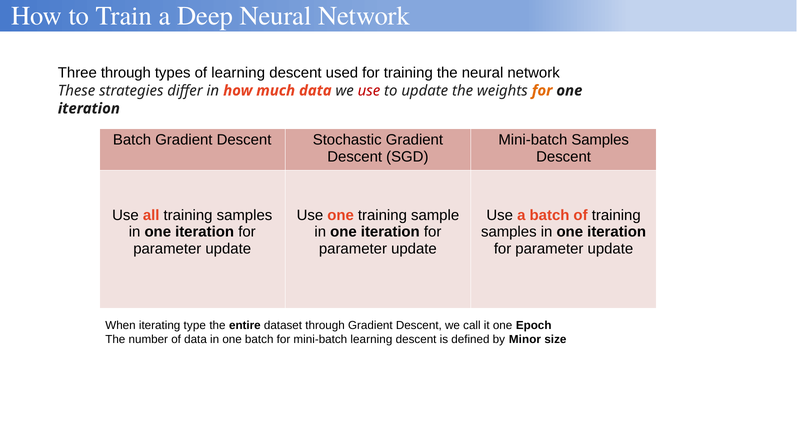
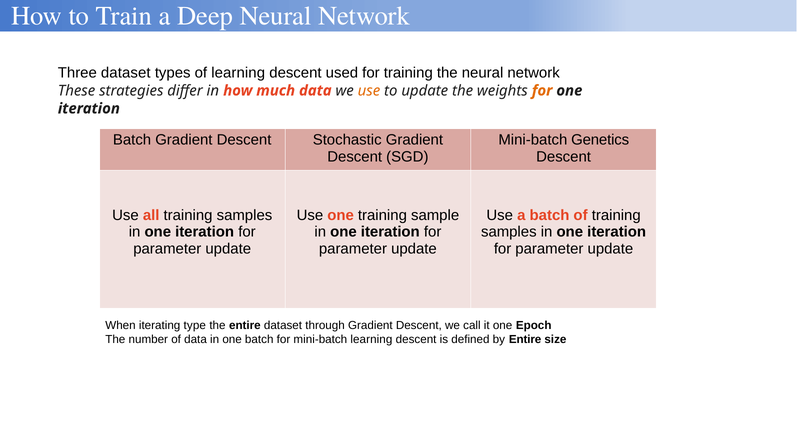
Three through: through -> dataset (126, 73)
use colour: red -> orange (369, 91)
Mini-batch Samples: Samples -> Genetics (600, 140)
by Minor: Minor -> Entire (525, 340)
